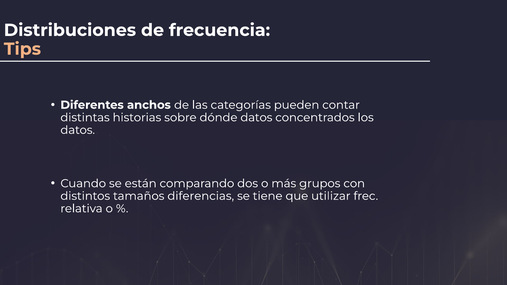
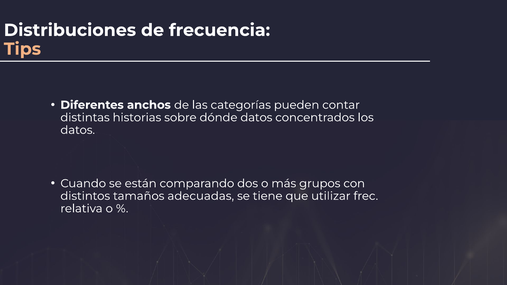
diferencias: diferencias -> adecuadas (201, 196)
